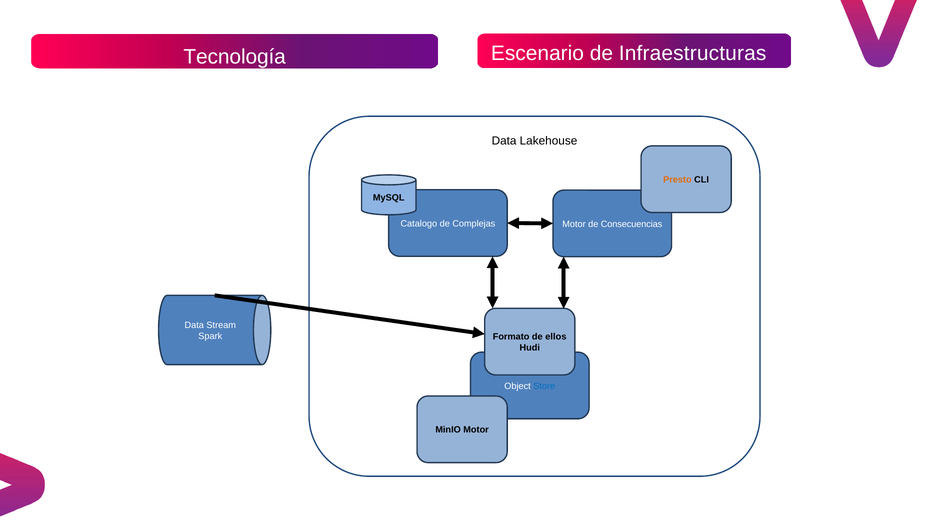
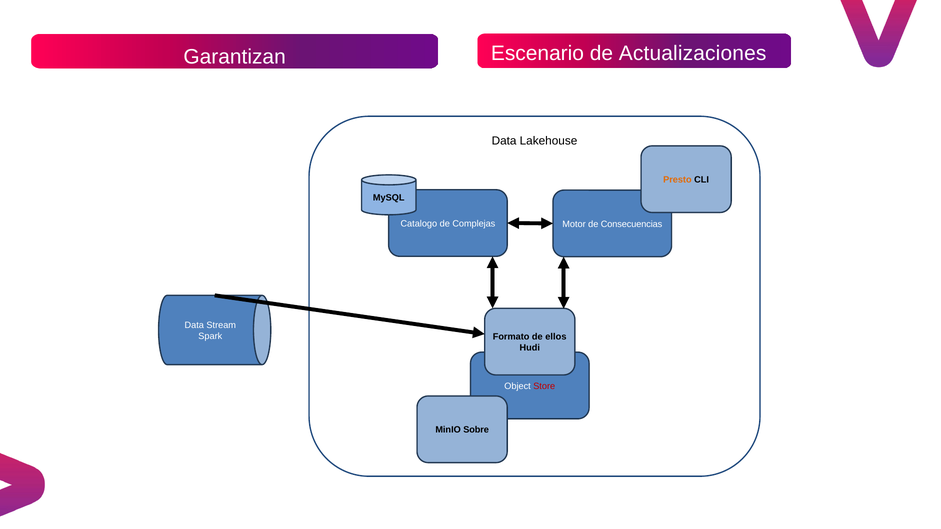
Tecnología: Tecnología -> Garantizan (235, 57)
Infraestructuras: Infraestructuras -> Actualizaciones (693, 53)
Store colour: blue -> red (544, 386)
MinIO Motor: Motor -> Sobre (476, 430)
